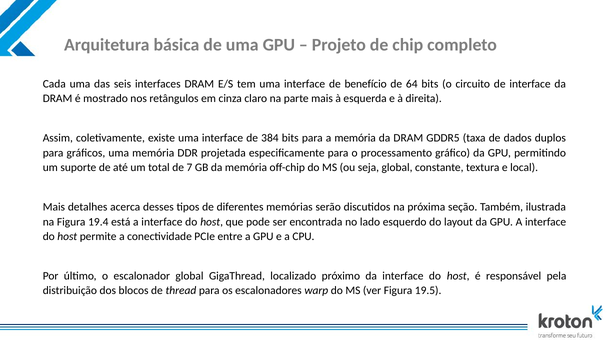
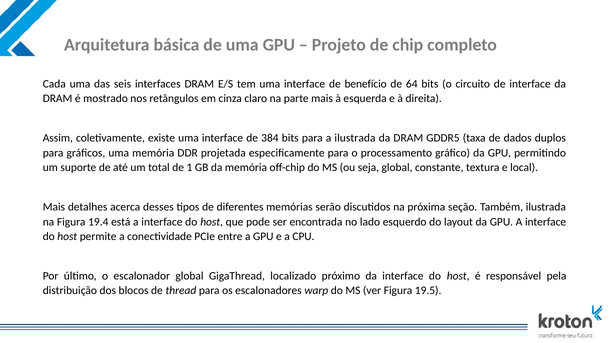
a memória: memória -> ilustrada (355, 138)
7: 7 -> 1 (189, 168)
